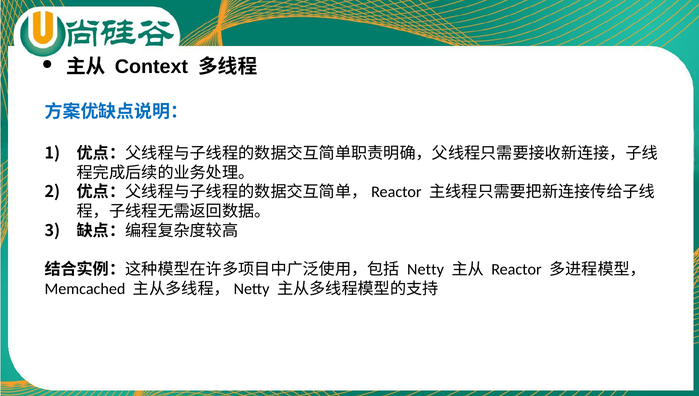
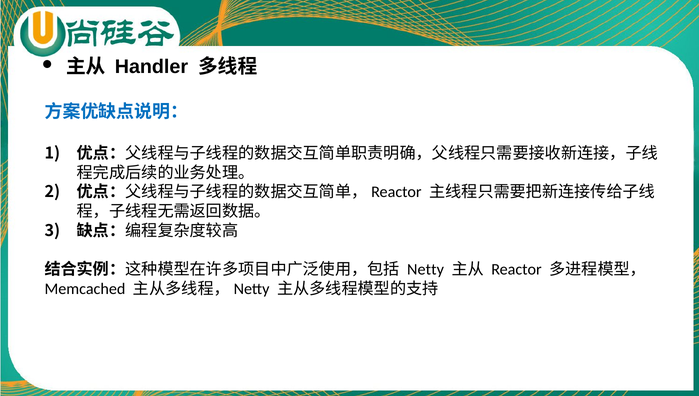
Context: Context -> Handler (151, 67)
